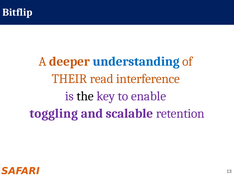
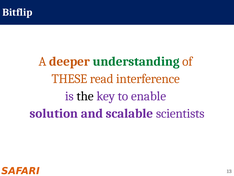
understanding colour: blue -> green (136, 61)
THEIR: THEIR -> THESE (69, 79)
toggling: toggling -> solution (54, 113)
retention: retention -> scientists (180, 113)
